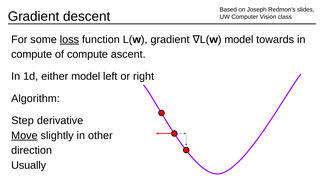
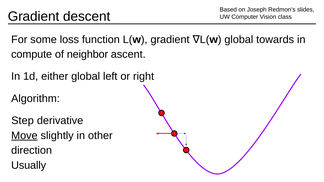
loss underline: present -> none (69, 40)
model: model -> global (239, 40)
of compute: compute -> neighbor (87, 54)
either model: model -> global (86, 77)
